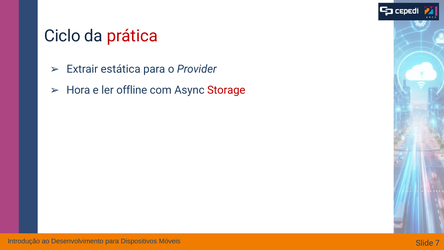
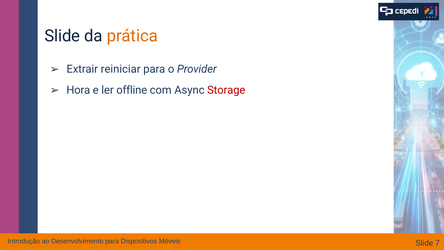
Ciclo: Ciclo -> Slide (62, 36)
prática colour: red -> orange (132, 36)
estática: estática -> reiniciar (121, 69)
